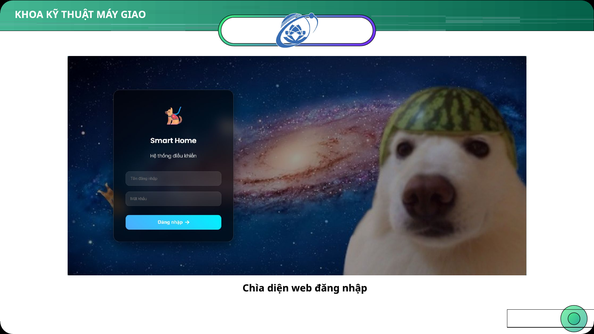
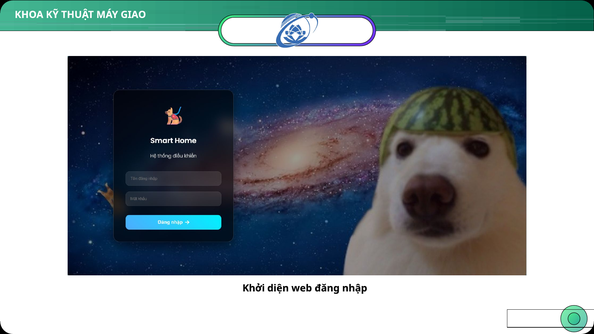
Chìa: Chìa -> Khởi (254, 288)
